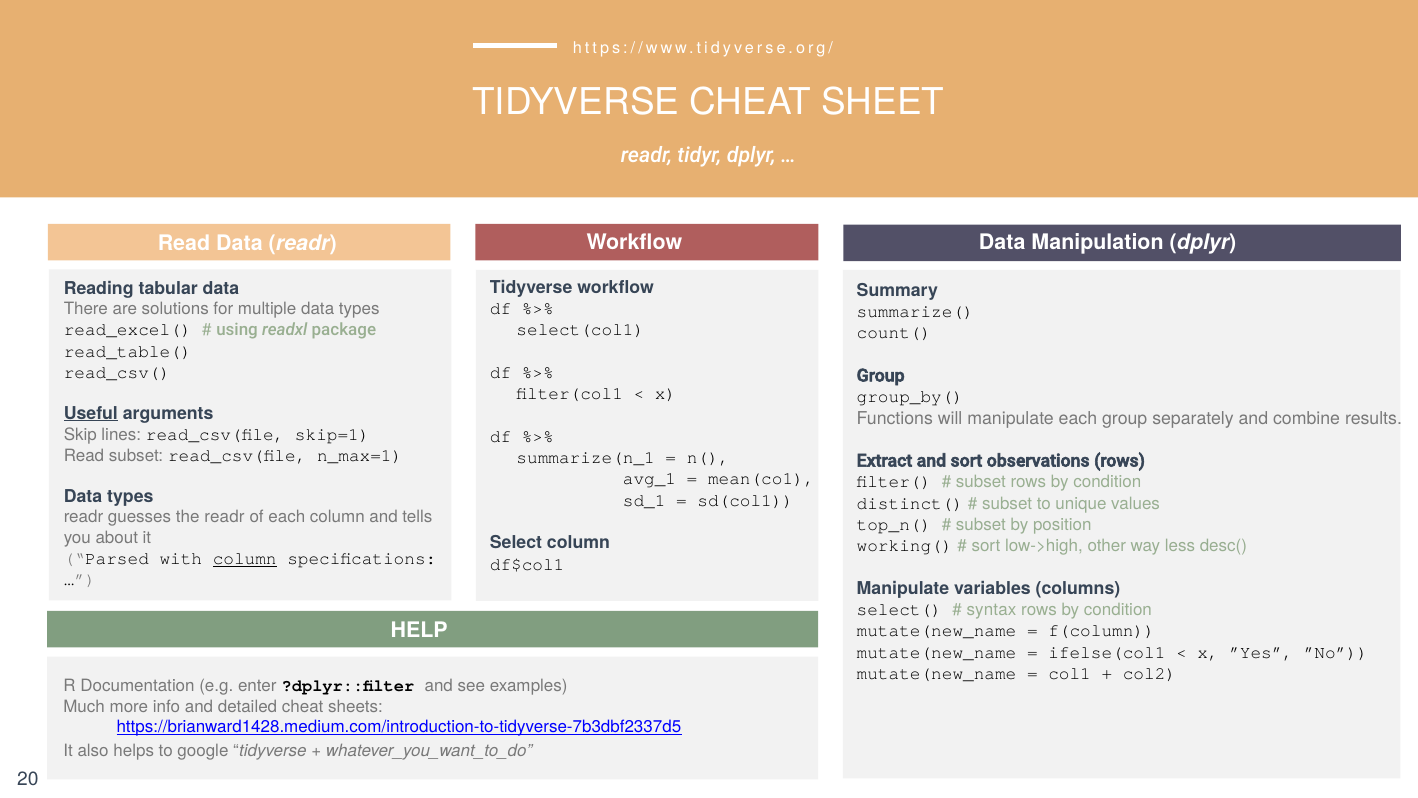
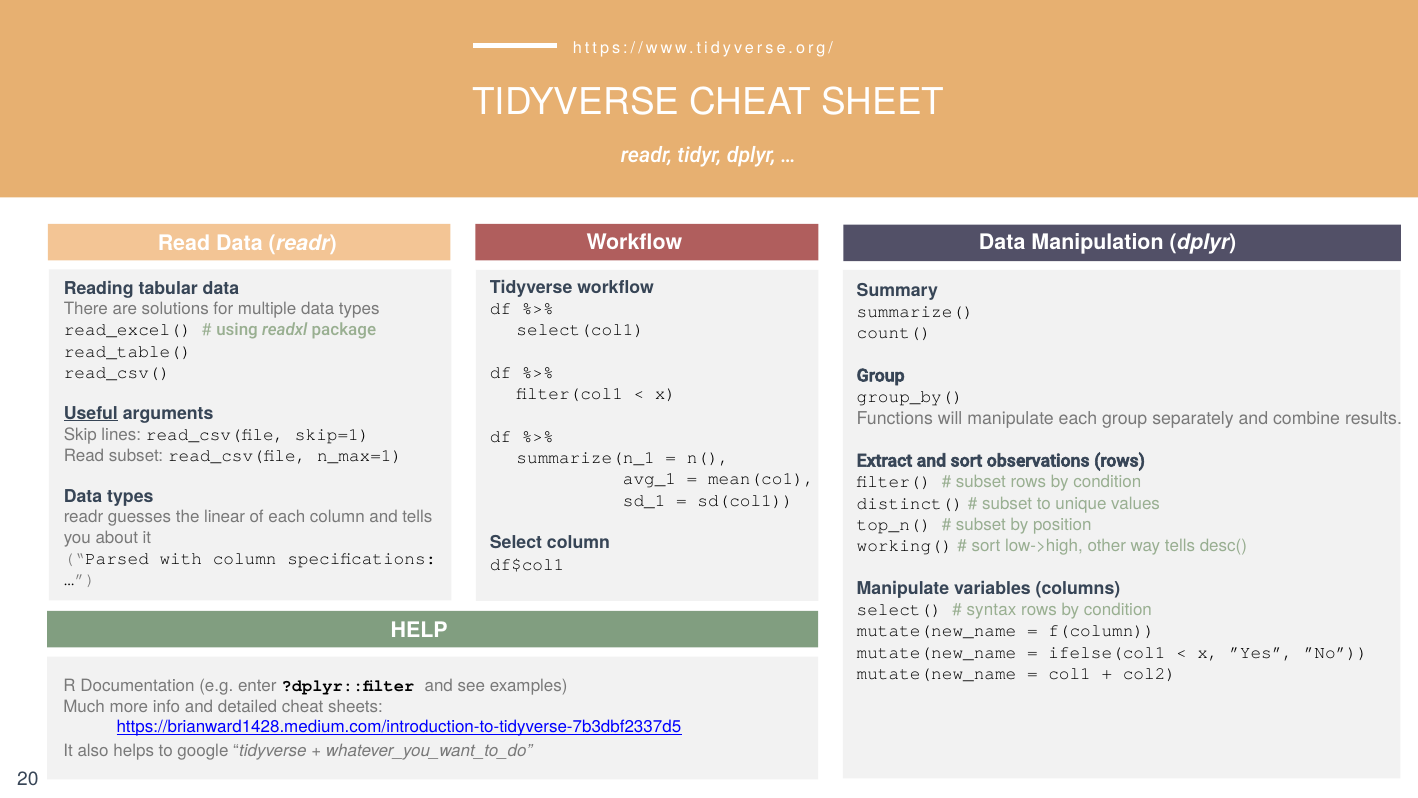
the readr: readr -> linear (225, 517)
way less: less -> tells (1180, 546)
column underline: present -> none (245, 559)
